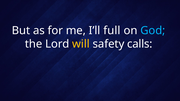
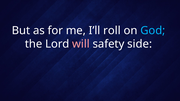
full: full -> roll (112, 31)
will colour: yellow -> pink (81, 44)
calls: calls -> side (140, 44)
